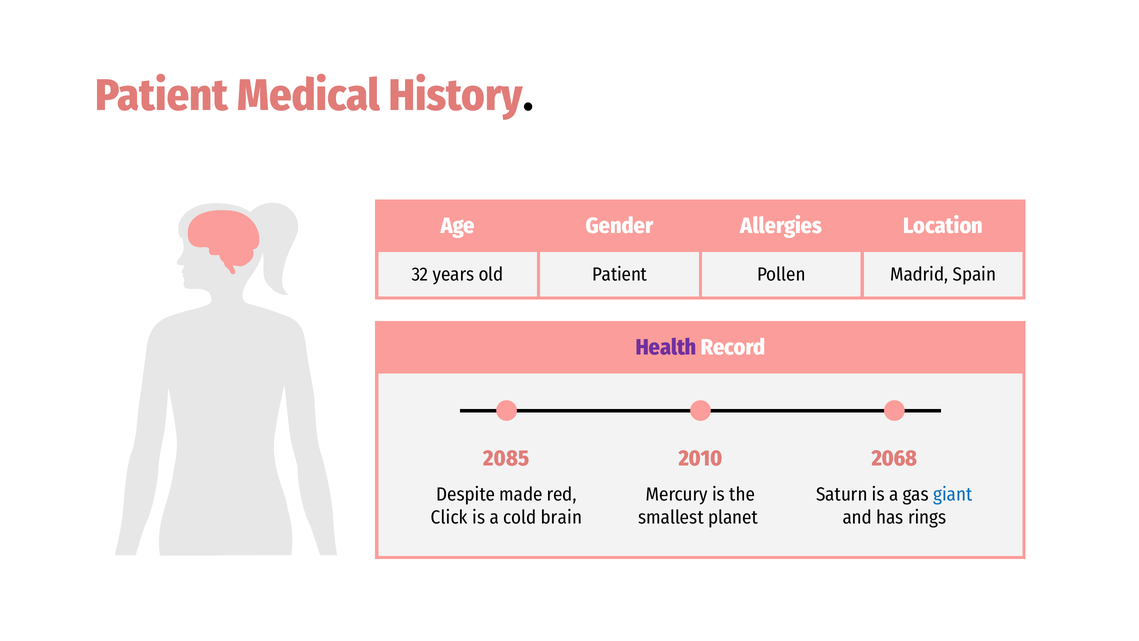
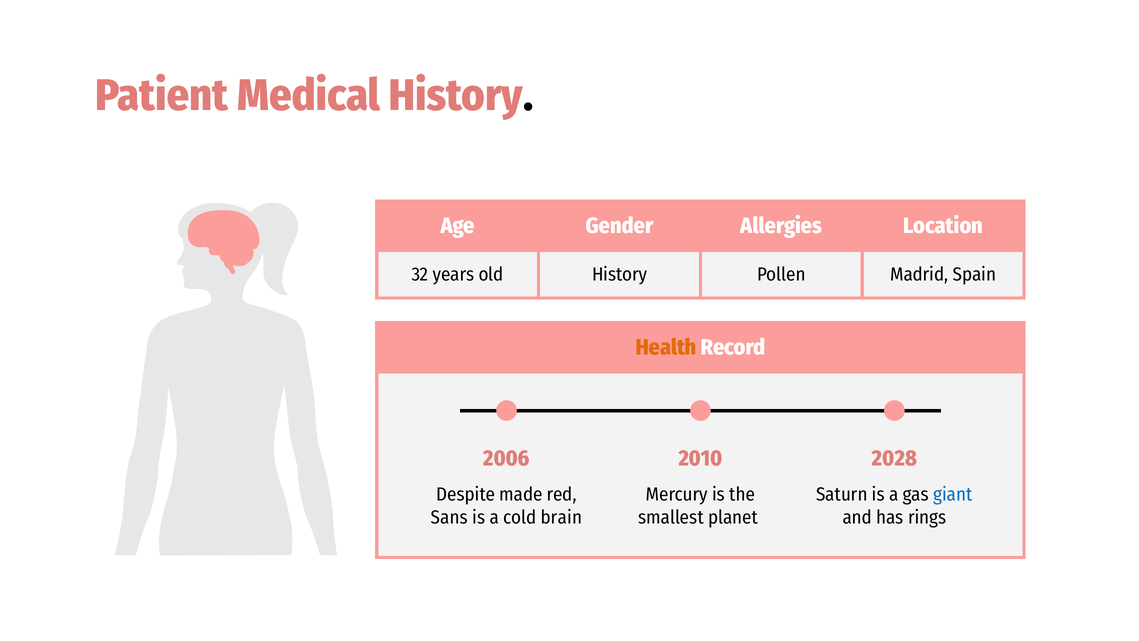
old Patient: Patient -> History (620, 274)
Health colour: purple -> orange (666, 347)
2085: 2085 -> 2006 (507, 458)
2068: 2068 -> 2028 (894, 458)
Click: Click -> Sans (449, 517)
